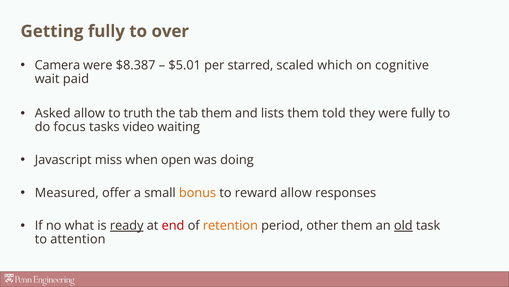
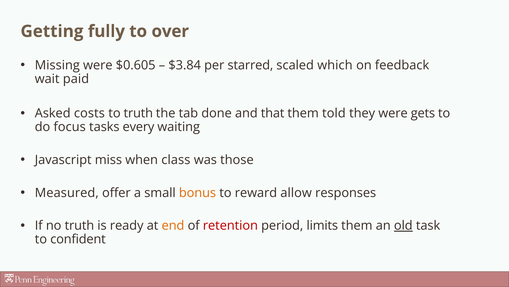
Camera: Camera -> Missing (57, 65)
$8.387: $8.387 -> $0.605 (136, 65)
$5.01: $5.01 -> $3.84 (185, 65)
cognitive: cognitive -> feedback (402, 65)
Asked allow: allow -> costs (89, 113)
tab them: them -> done (217, 113)
lists: lists -> that (273, 113)
were fully: fully -> gets (423, 113)
video: video -> every (139, 127)
open: open -> class (176, 160)
doing: doing -> those (237, 160)
no what: what -> truth (79, 225)
ready underline: present -> none (127, 225)
end colour: red -> orange (173, 225)
retention colour: orange -> red (230, 225)
other: other -> limits (322, 225)
attention: attention -> confident (78, 239)
